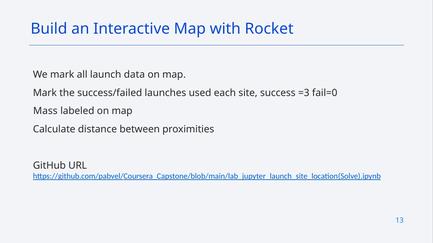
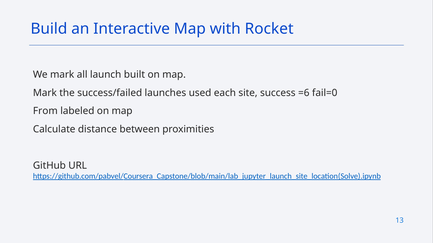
data: data -> built (134, 75)
=3: =3 -> =6 (304, 93)
Mass: Mass -> From (45, 111)
